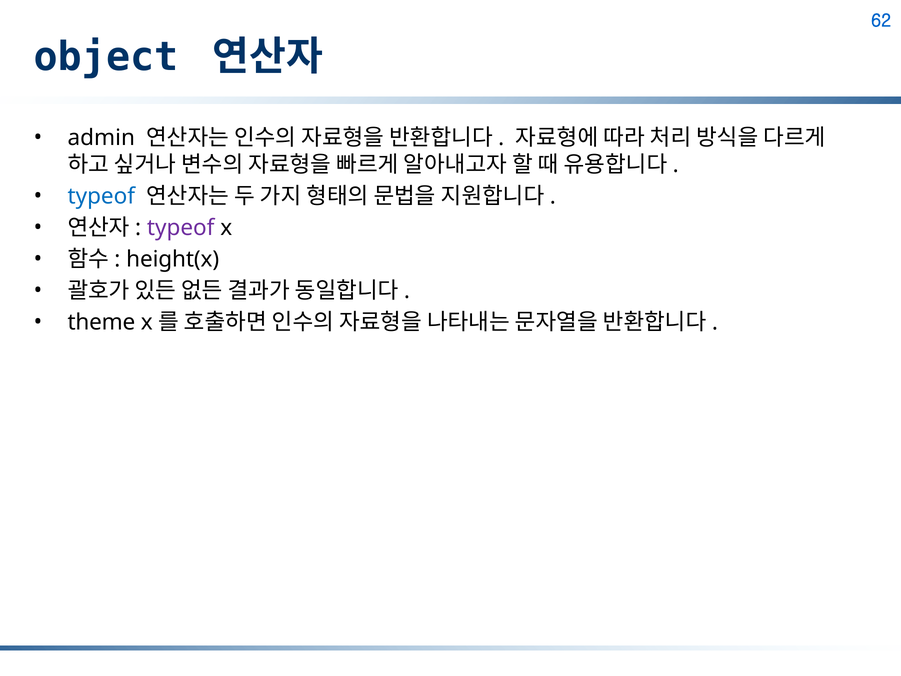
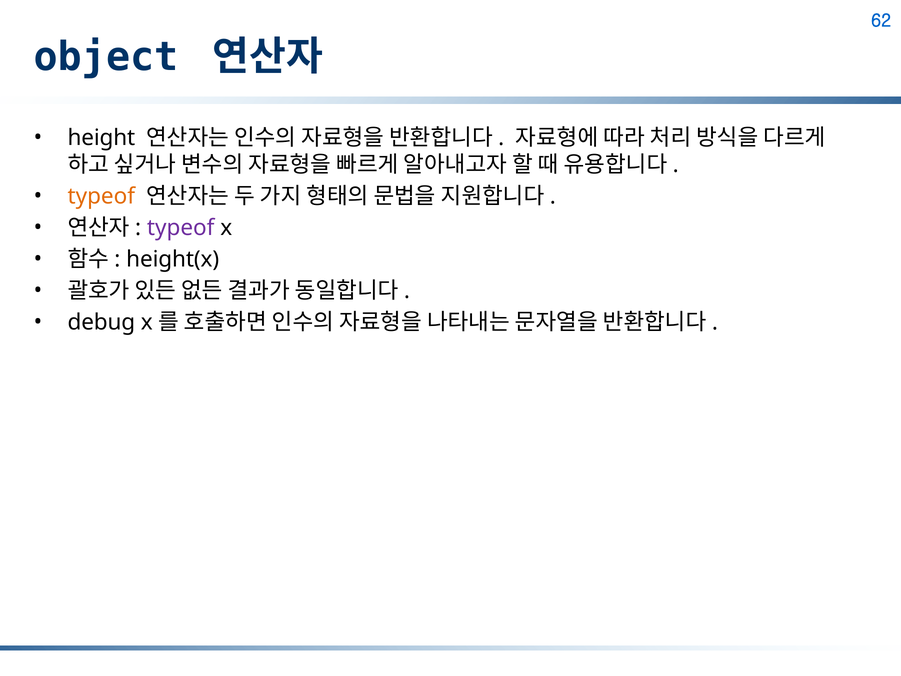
admin: admin -> height (101, 138)
typeof colour: blue -> orange (101, 196)
theme: theme -> debug (101, 322)
